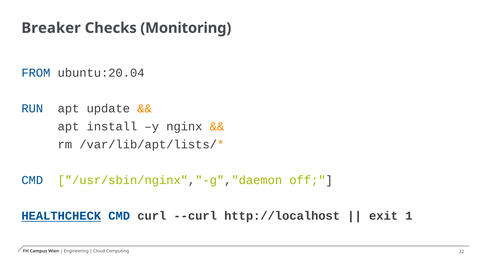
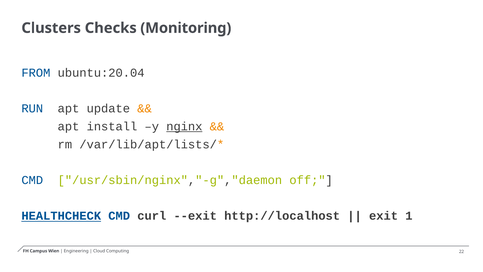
Breaker: Breaker -> Clusters (51, 28)
nginx underline: none -> present (184, 126)
--curl: --curl -> --exit (195, 216)
